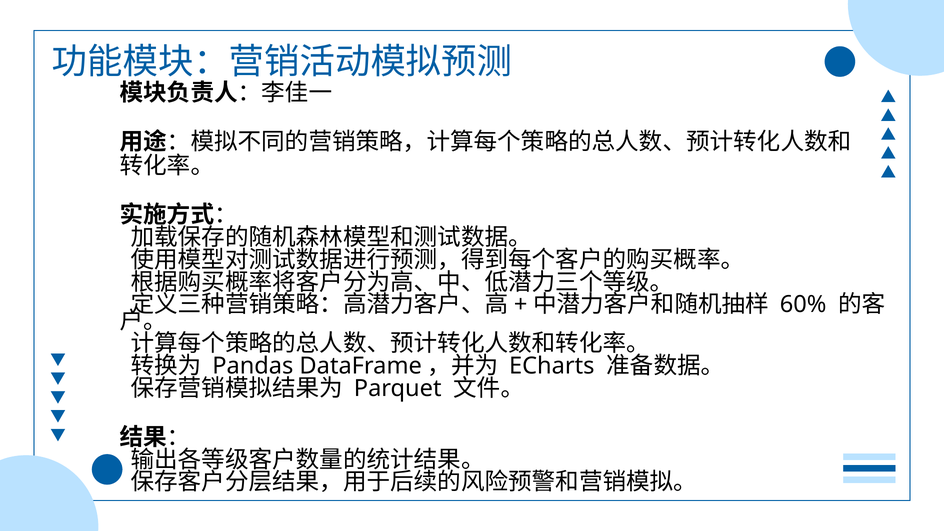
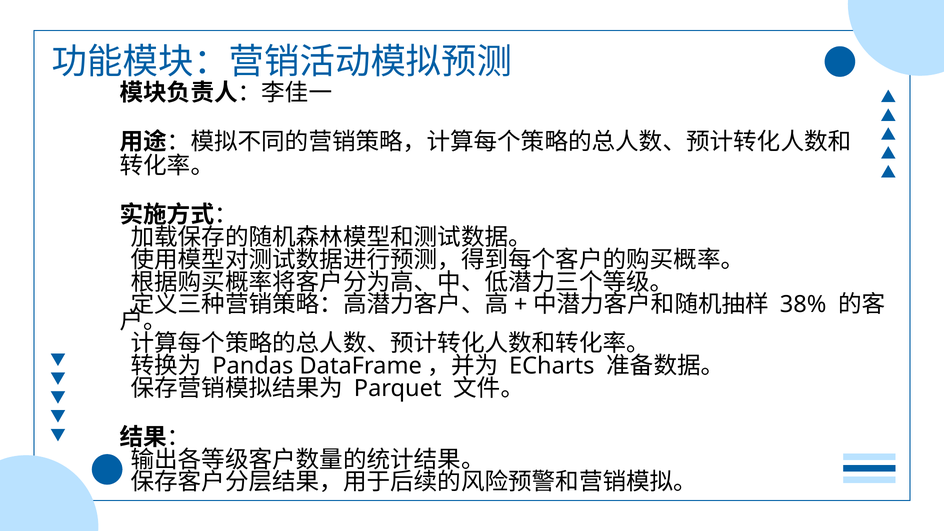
60%: 60% -> 38% (803, 305)
